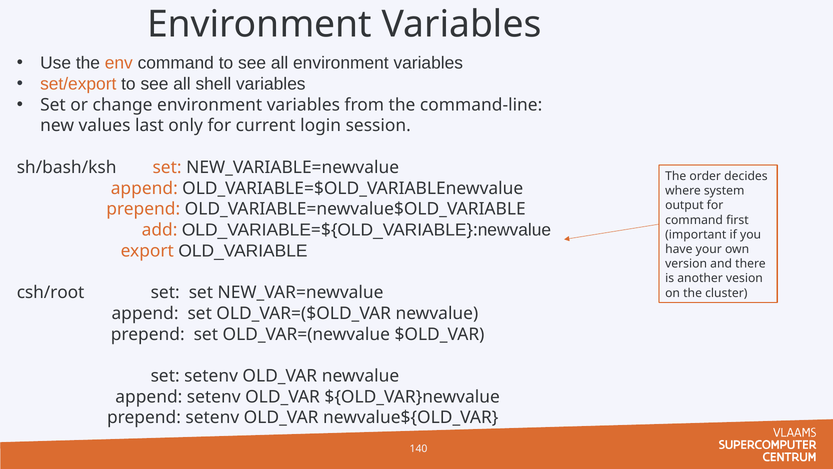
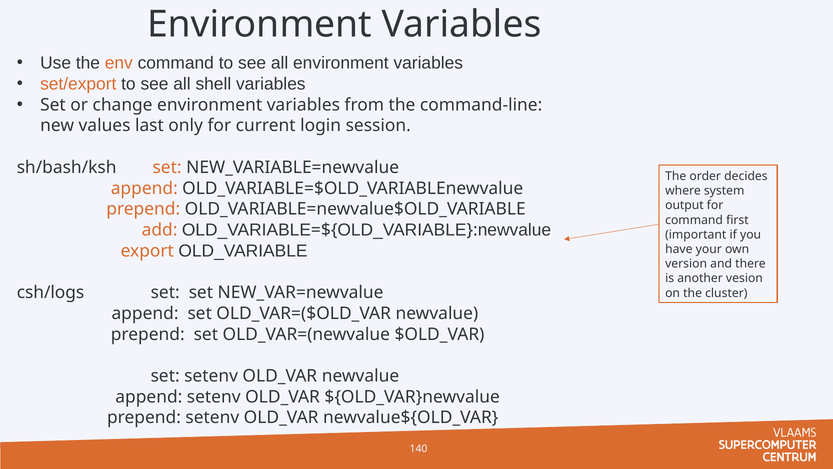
csh/root: csh/root -> csh/logs (51, 292)
